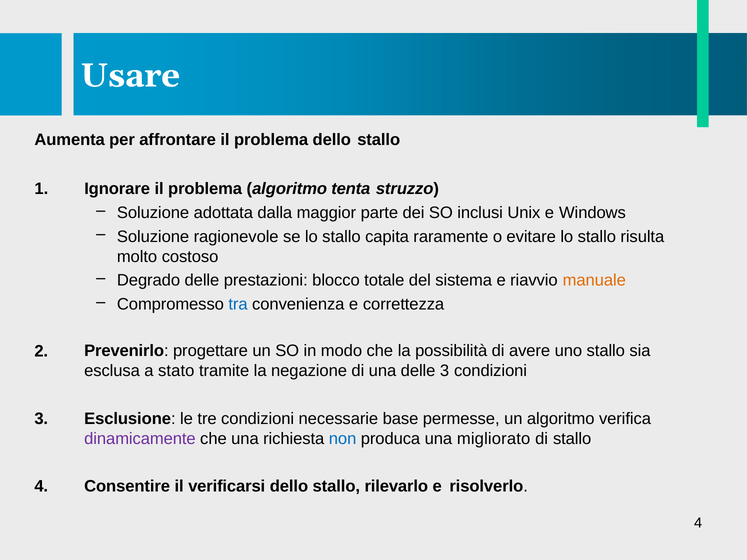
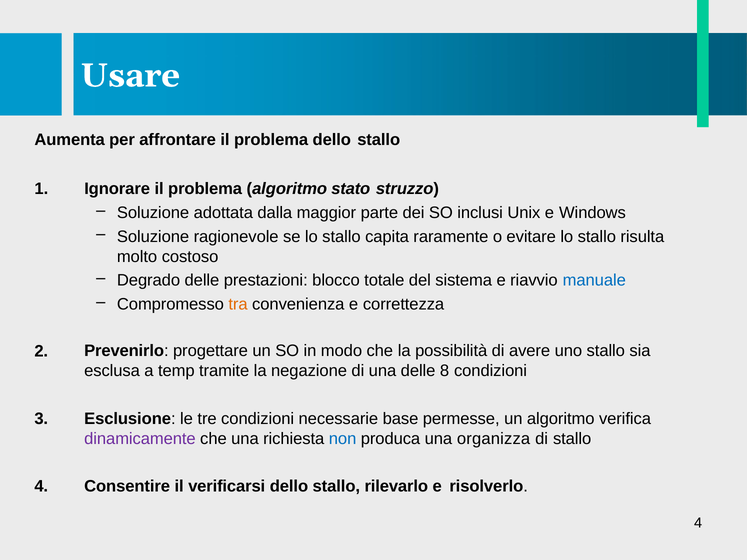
tenta: tenta -> stato (351, 189)
manuale colour: orange -> blue (594, 281)
tra colour: blue -> orange (238, 305)
stato: stato -> temp (176, 371)
delle 3: 3 -> 8 (445, 371)
migliorato: migliorato -> organizza (494, 439)
